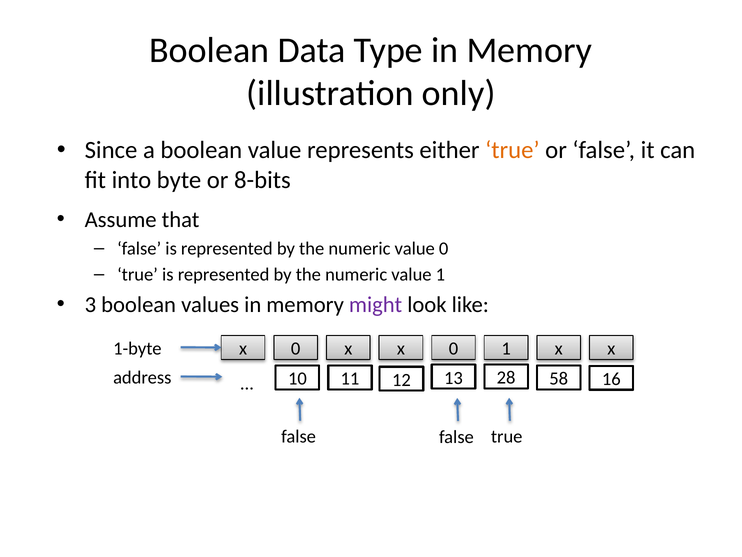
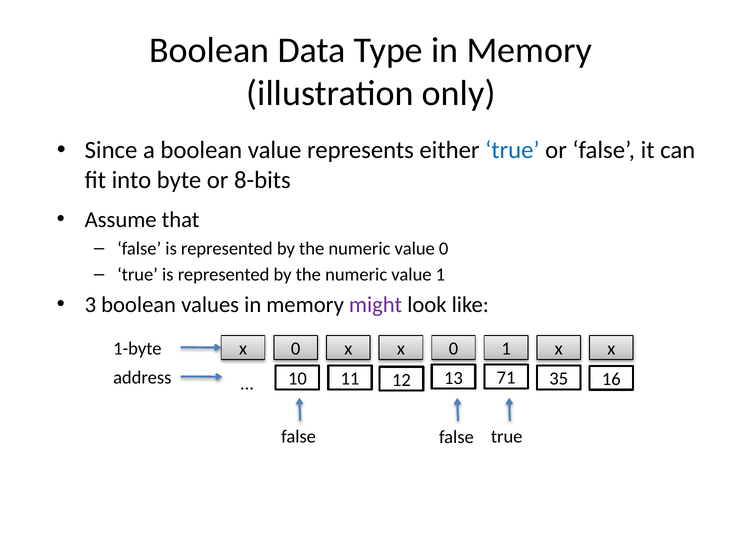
true colour: orange -> blue (512, 150)
58: 58 -> 35 (559, 378)
28: 28 -> 71 (506, 377)
